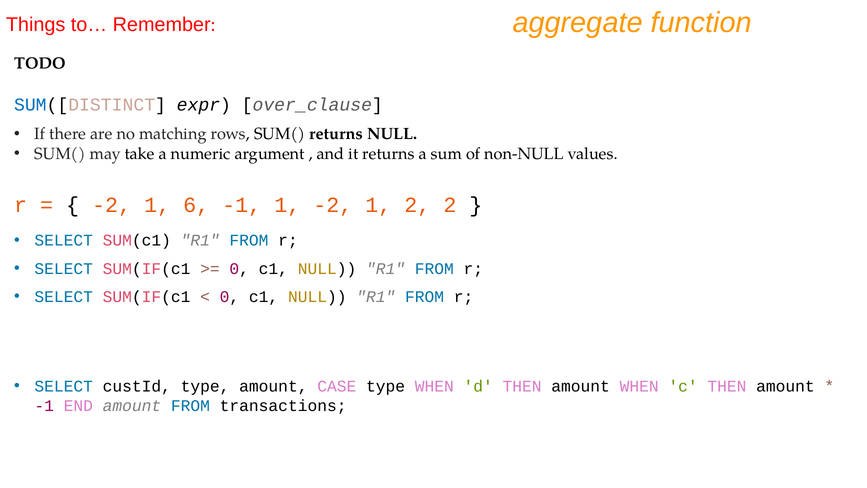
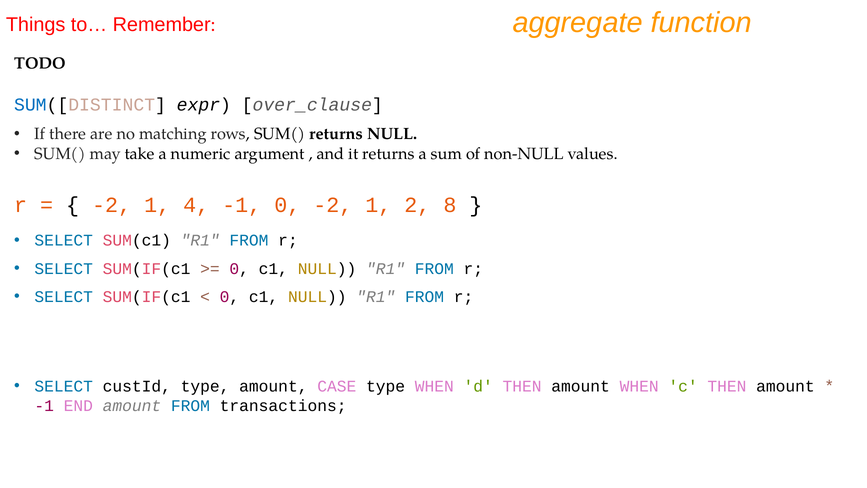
6: 6 -> 4 (196, 205)
-1 1: 1 -> 0 (287, 205)
2 2: 2 -> 8 (450, 205)
